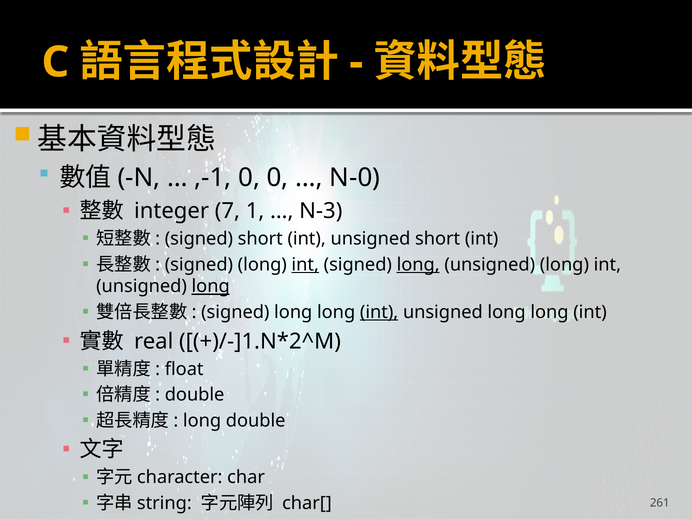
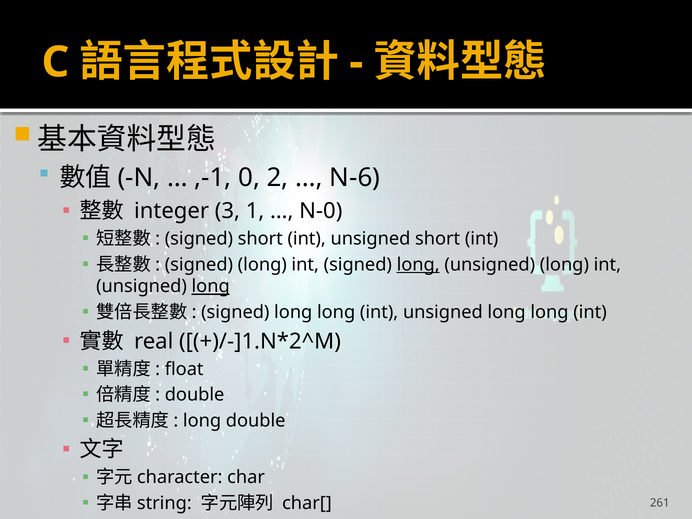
0 0: 0 -> 2 (278, 178)
N-0: N-0 -> N-6 (355, 178)
7: 7 -> 3 (227, 211)
N-3: N-3 -> N-0 (321, 211)
int underline: present -> none (305, 265)
int underline: present -> none (379, 312)
